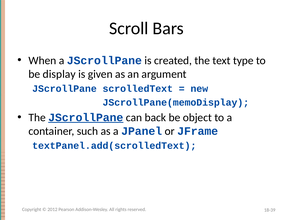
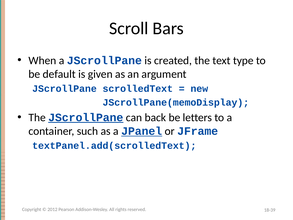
display: display -> default (59, 74)
object: object -> letters (197, 117)
JPanel underline: none -> present (142, 131)
